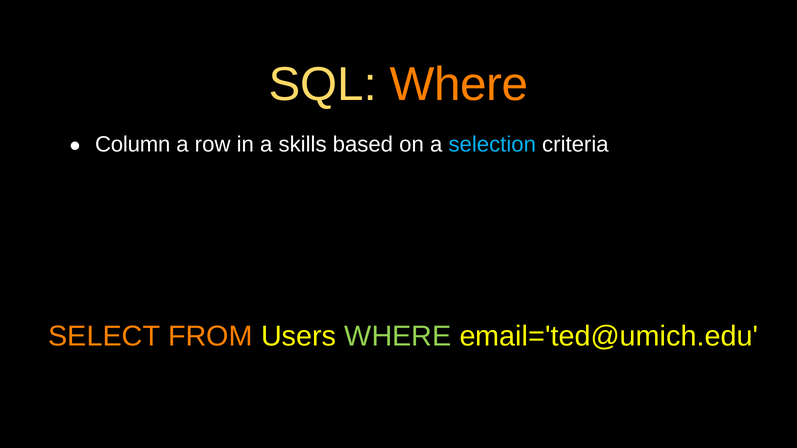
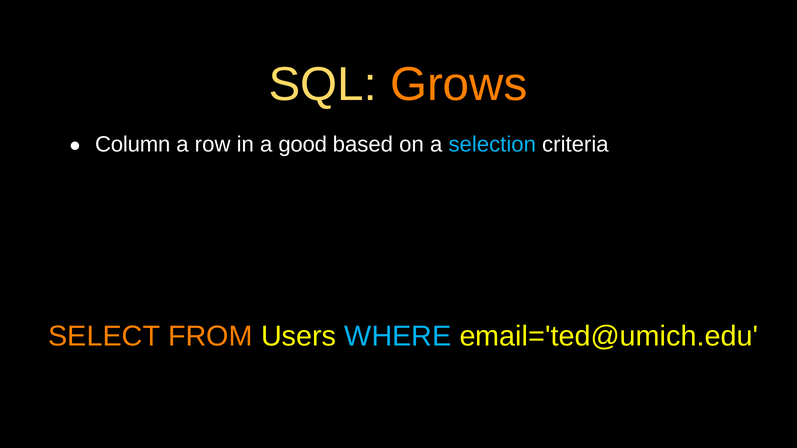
SQL Where: Where -> Grows (459, 85)
skills: skills -> good (303, 144)
WHERE colour: light green -> light blue (398, 337)
